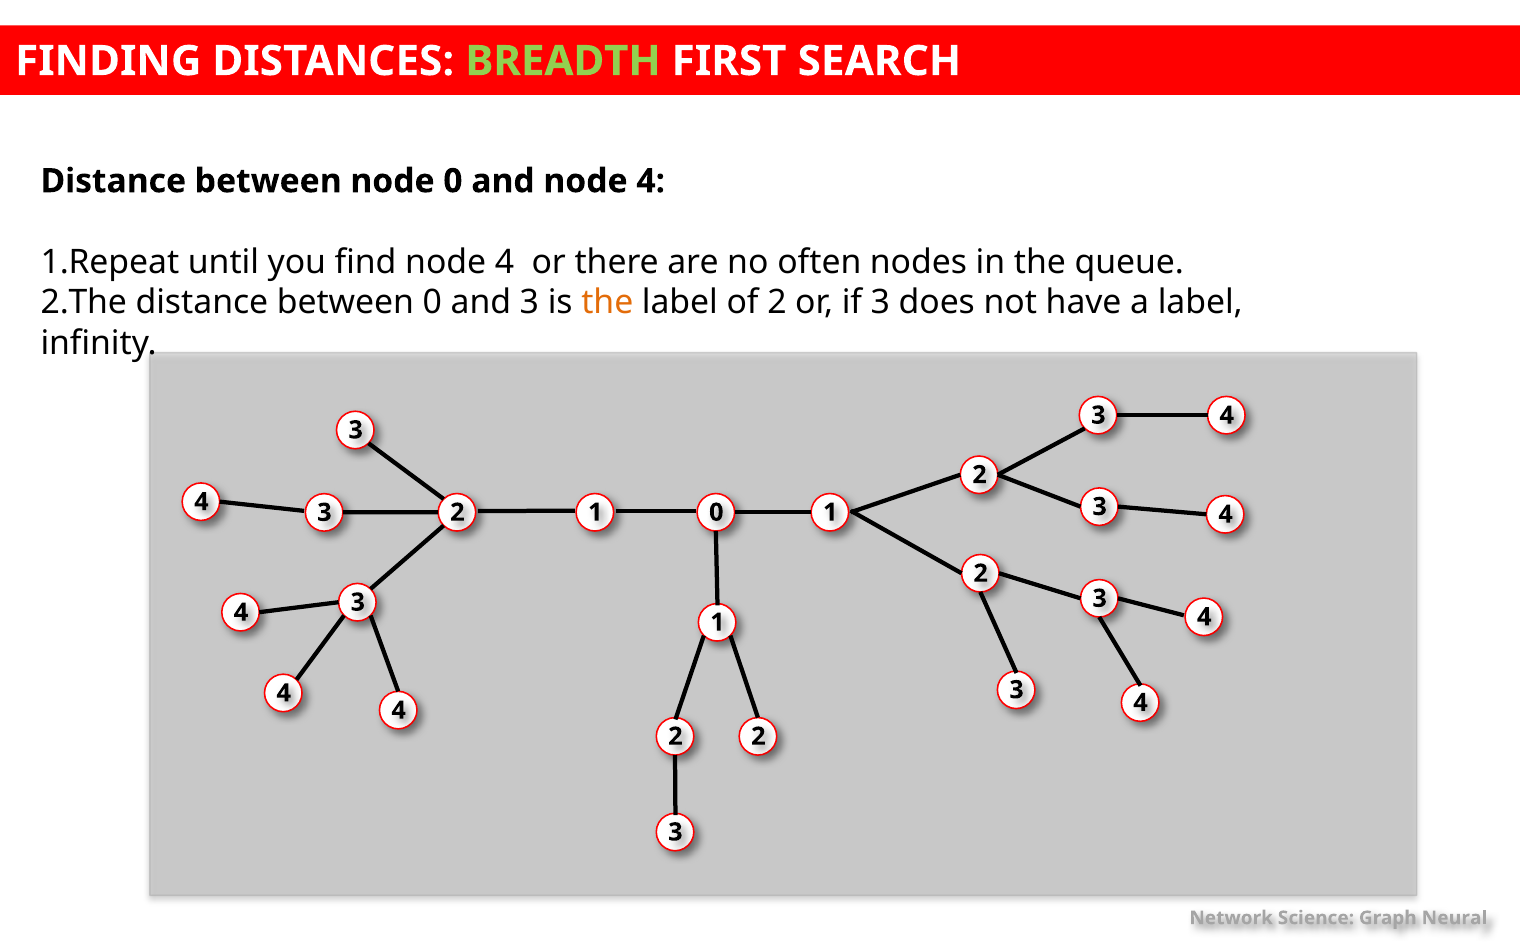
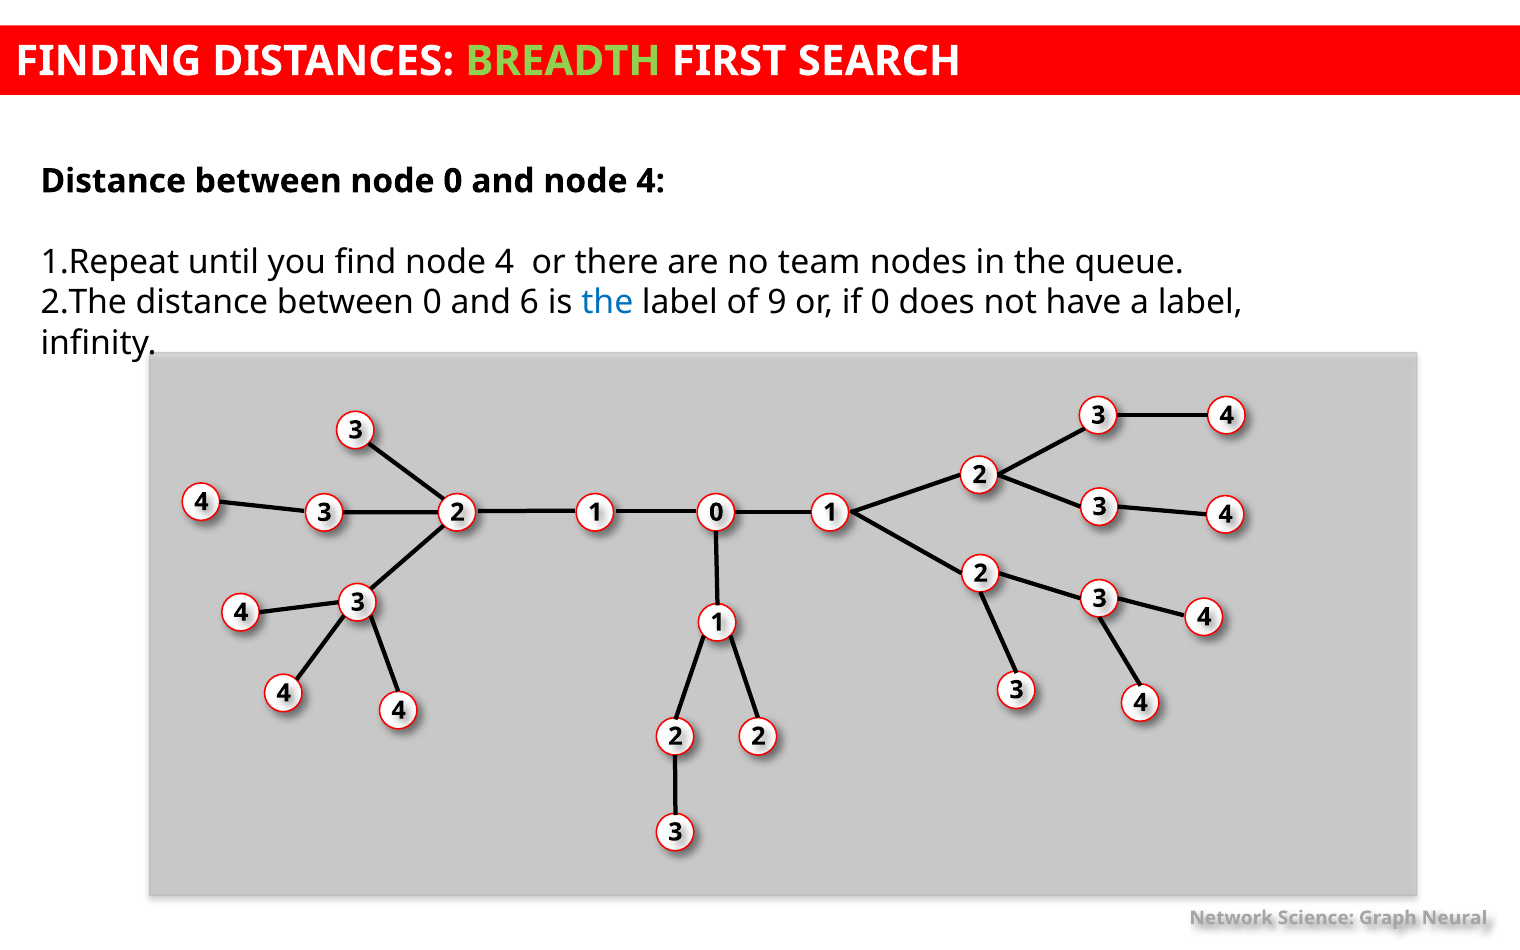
often: often -> team (819, 262)
and 3: 3 -> 6 (529, 303)
the colour: orange -> blue (607, 303)
of 2: 2 -> 9 (777, 303)
if 3: 3 -> 0 (880, 303)
